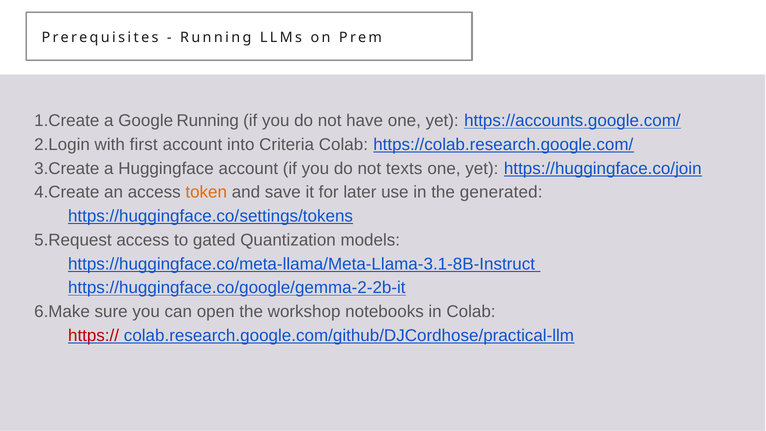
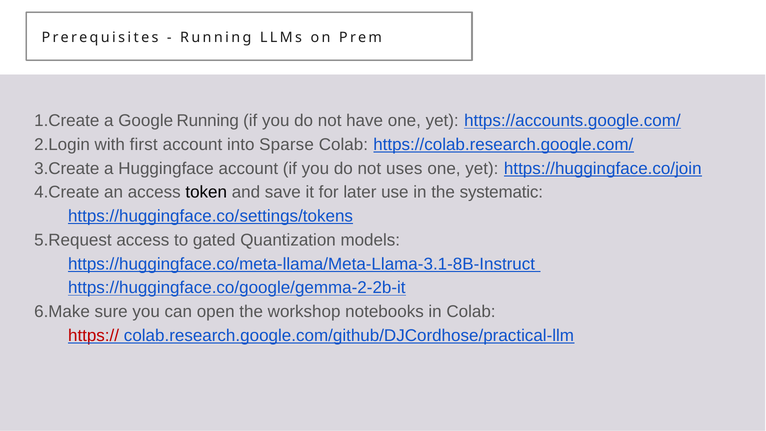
Criteria: Criteria -> Sparse (287, 145)
texts: texts -> uses (404, 168)
token colour: orange -> black (206, 192)
generated: generated -> systematic (501, 192)
